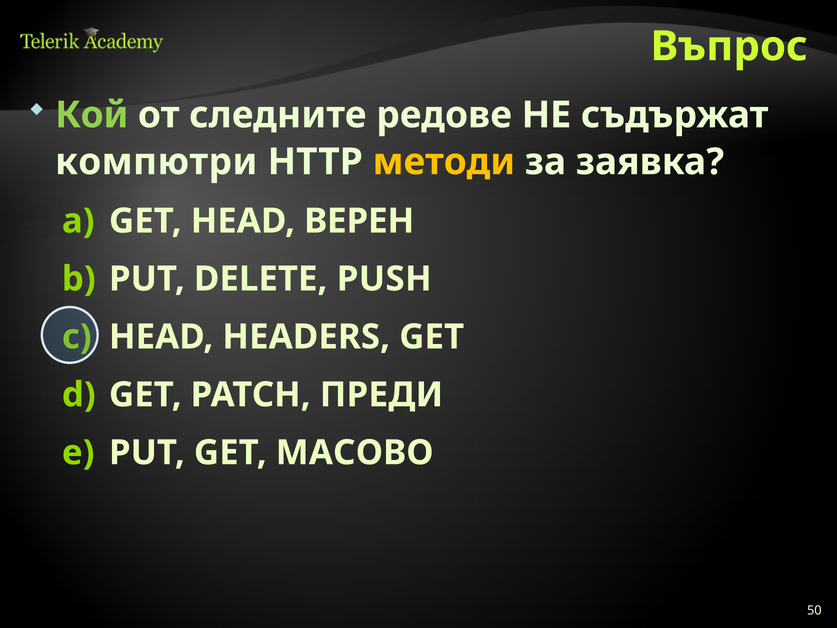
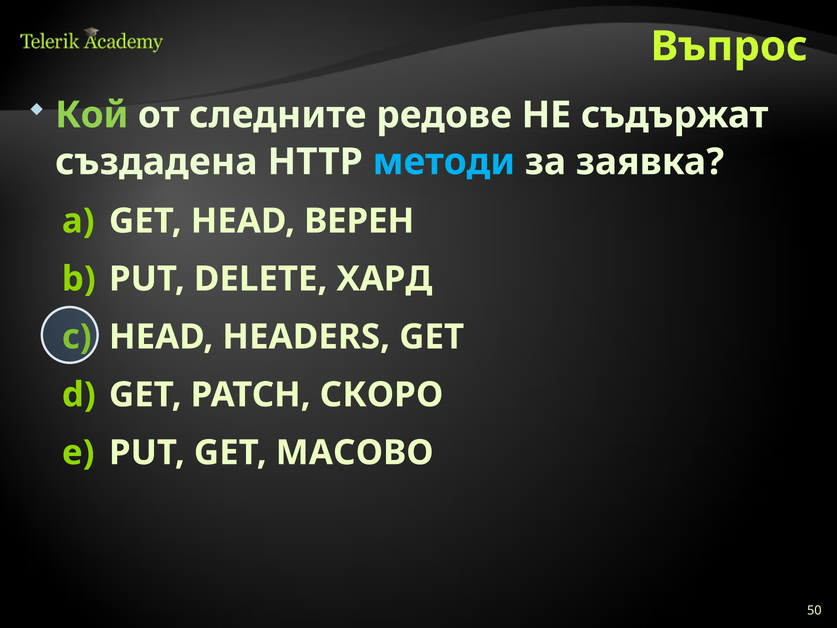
компютри: компютри -> създадена (156, 162)
методи colour: yellow -> light blue (444, 162)
PUSH: PUSH -> ХАРД (384, 279)
ПРЕДИ: ПРЕДИ -> СКОРО (381, 395)
